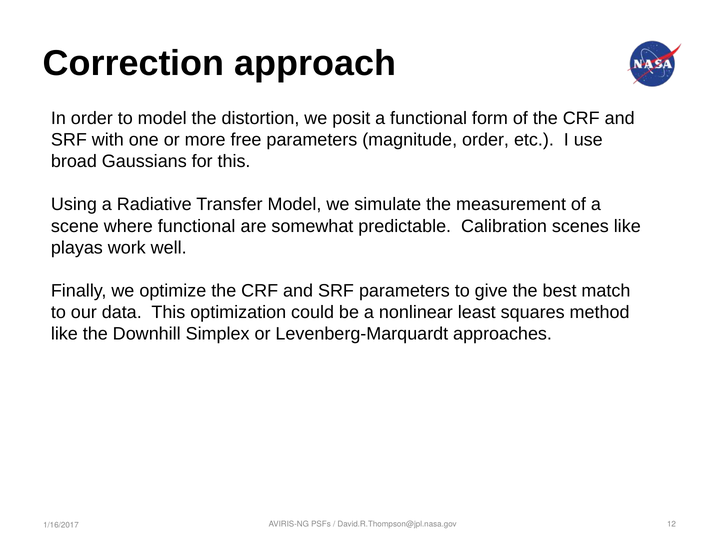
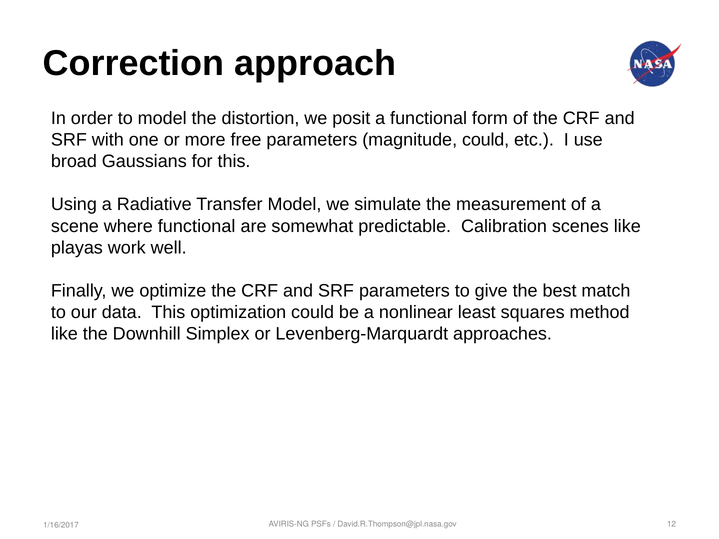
magnitude order: order -> could (486, 140)
